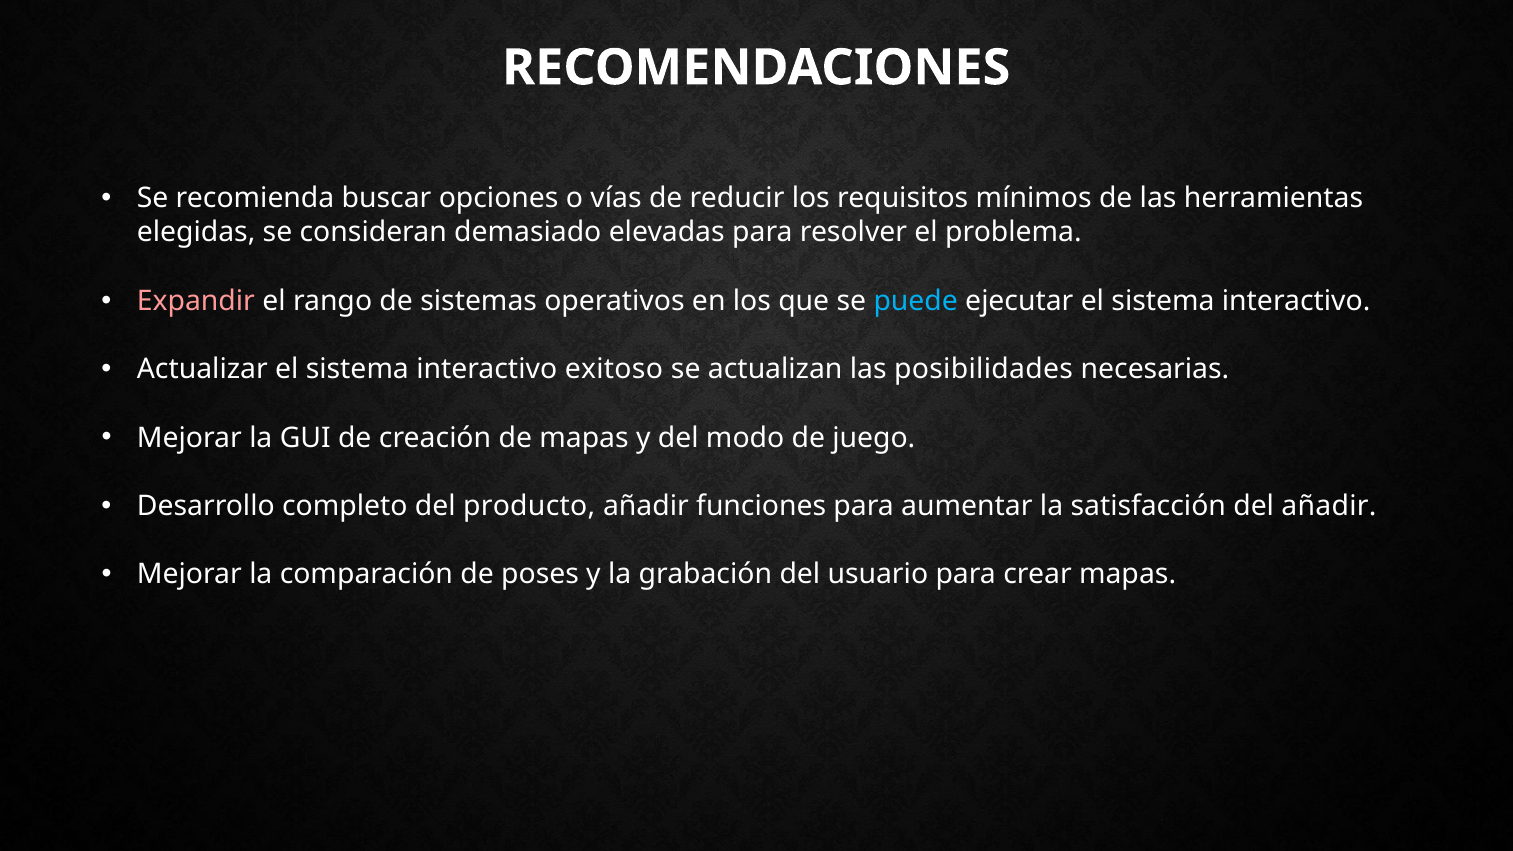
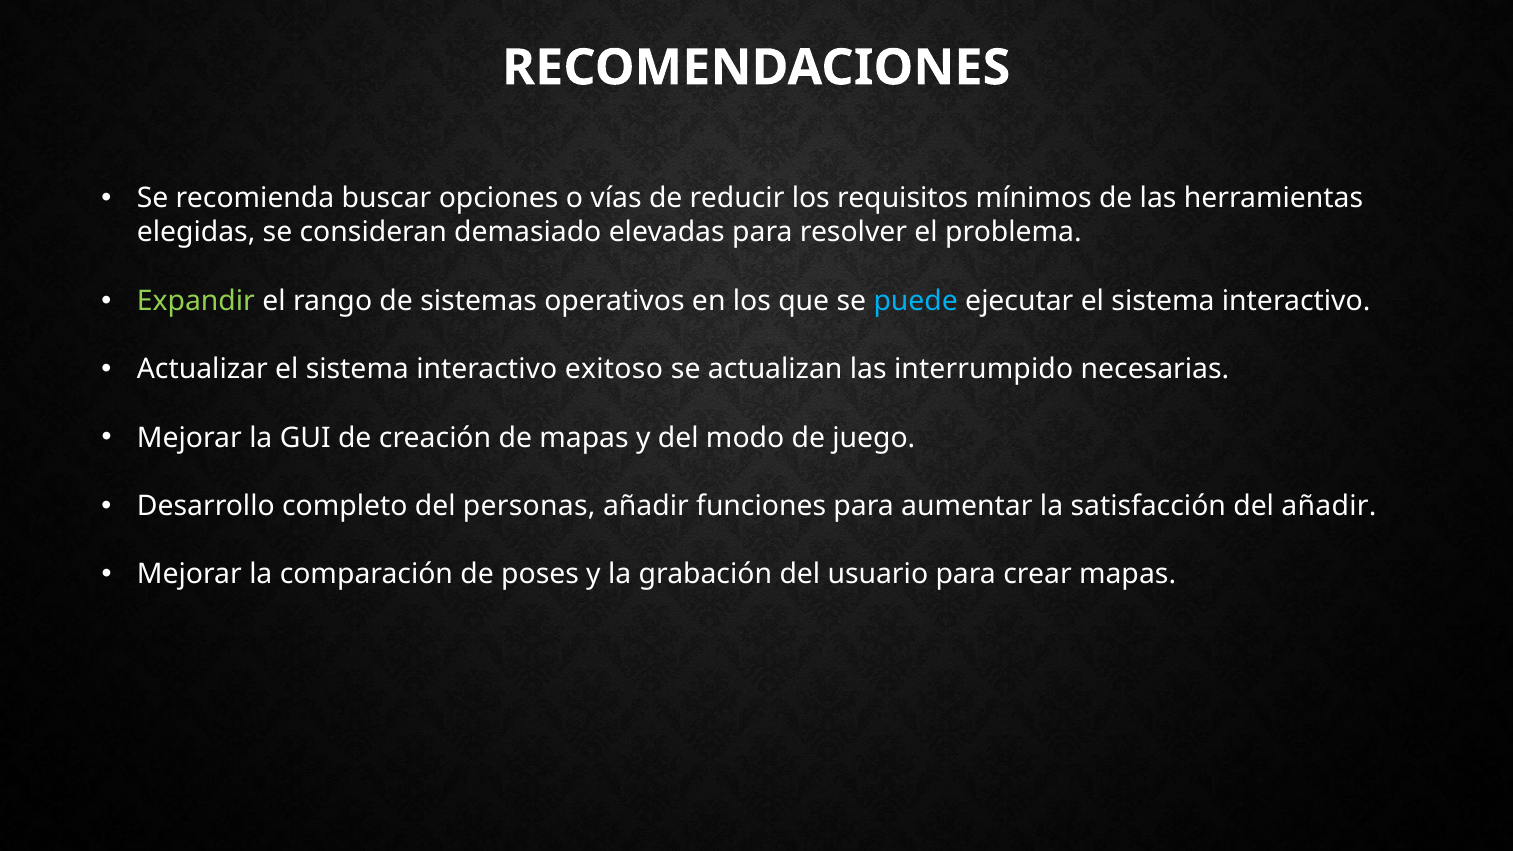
Expandir colour: pink -> light green (196, 301)
posibilidades: posibilidades -> interrumpido (984, 370)
producto: producto -> personas (529, 506)
